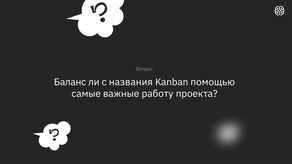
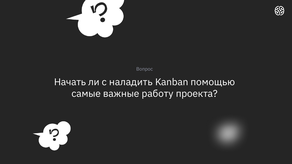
Баланс: Баланс -> Начать (70, 82)
названия: названия -> наладить (131, 82)
